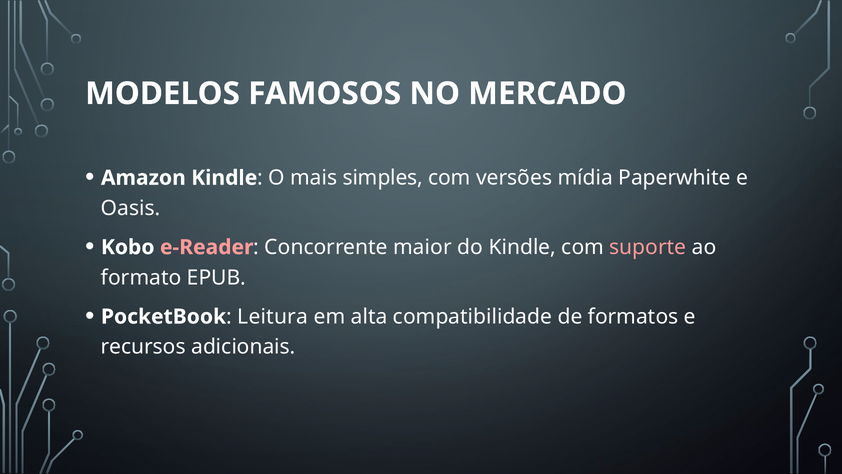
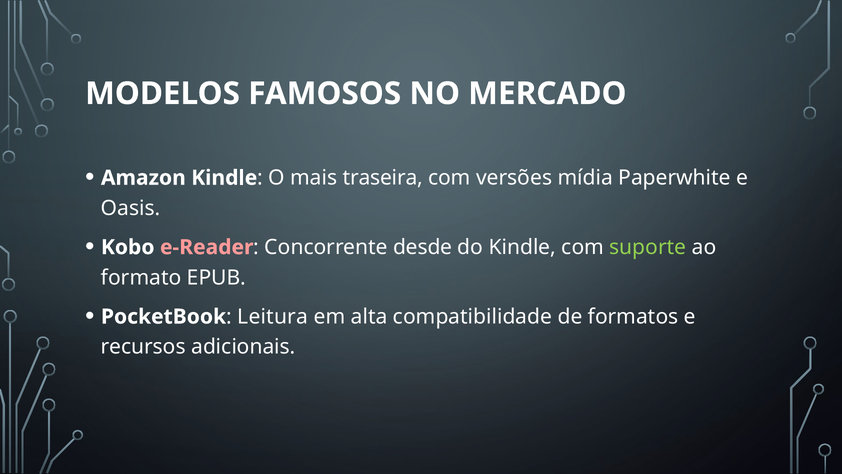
simples: simples -> traseira (383, 178)
maior: maior -> desde (423, 247)
suporte colour: pink -> light green (648, 247)
